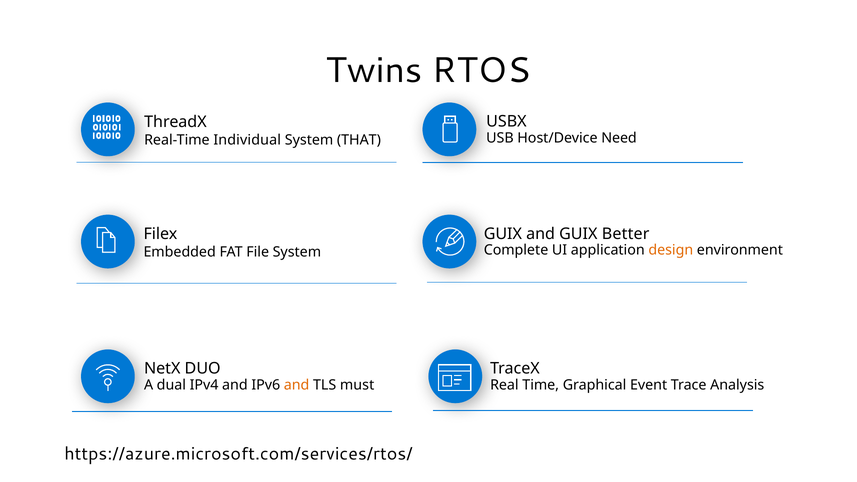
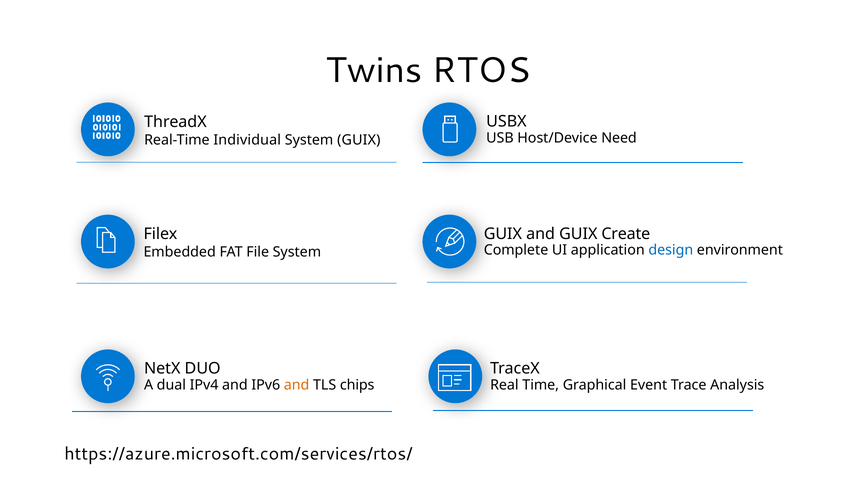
System THAT: THAT -> GUIX (359, 140)
Better: Better -> Create (626, 234)
design colour: orange -> blue (671, 250)
must: must -> chips (357, 385)
